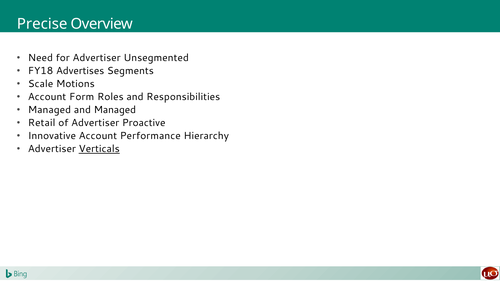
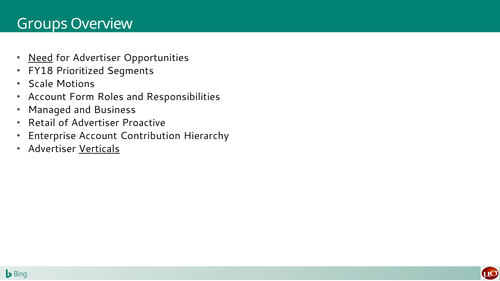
Precise: Precise -> Groups (42, 24)
Need underline: none -> present (40, 58)
Unsegmented: Unsegmented -> Opportunities (156, 58)
Advertises: Advertises -> Prioritized (80, 71)
and Managed: Managed -> Business (115, 110)
Innovative: Innovative -> Enterprise (52, 136)
Performance: Performance -> Contribution (150, 136)
